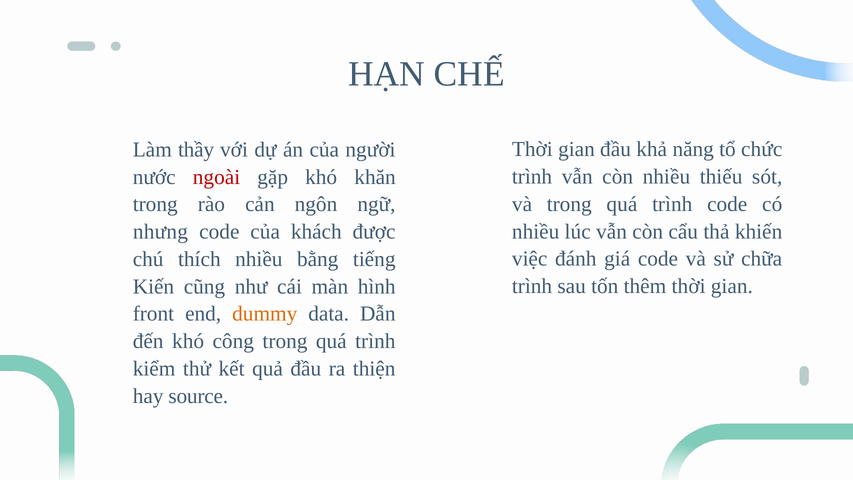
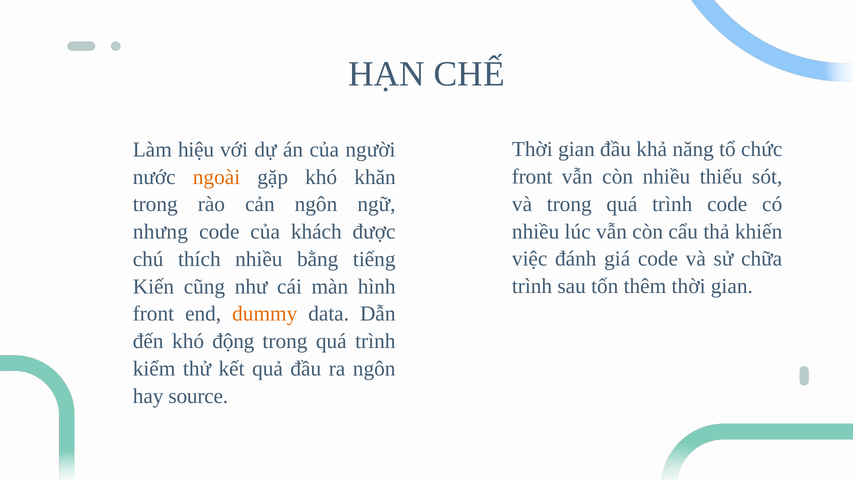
thầy: thầy -> hiệu (196, 150)
trình: trình -> front (532, 177)
ngoài colour: red -> orange (216, 177)
công: công -> động (233, 341)
ra thiện: thiện -> ngôn (374, 369)
